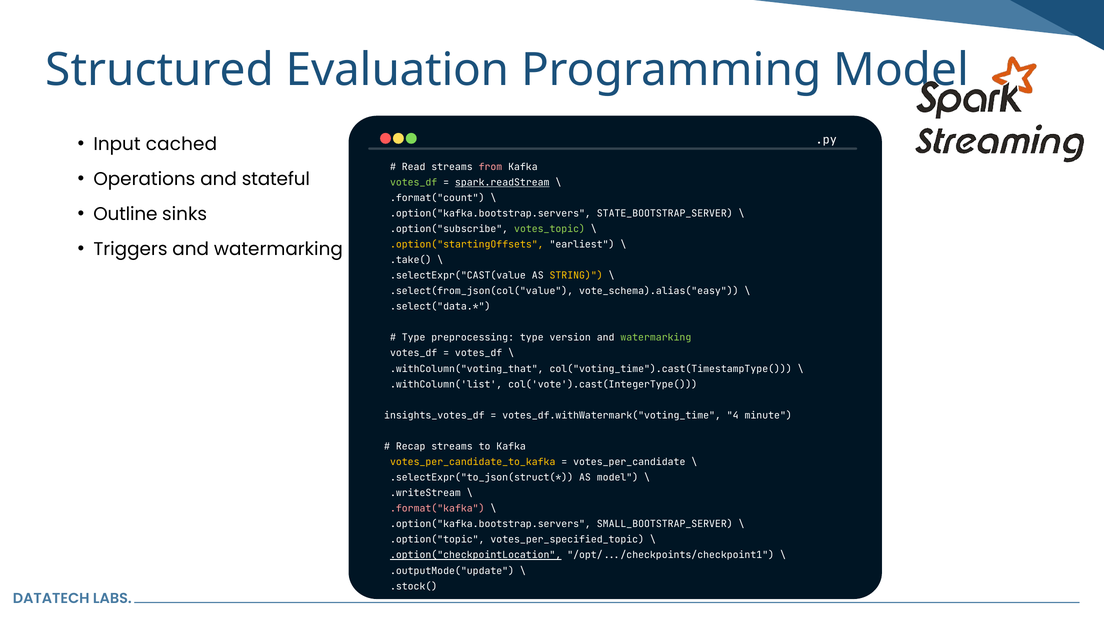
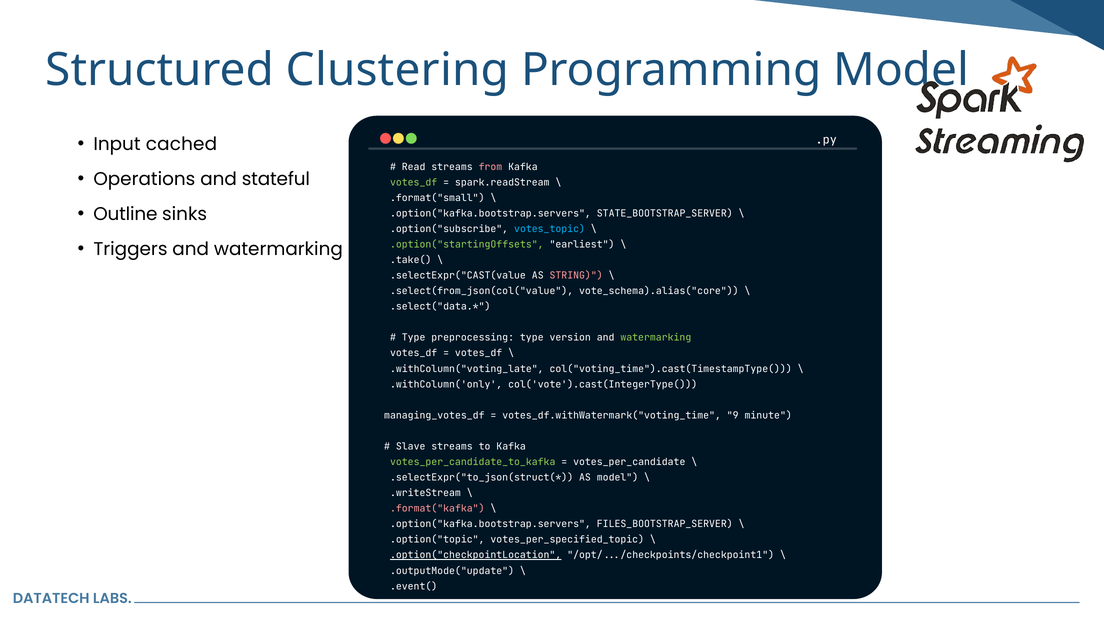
Evaluation: Evaluation -> Clustering (397, 70)
spark.readStream underline: present -> none (502, 182)
.format("count: .format("count -> .format("small (437, 198)
votes_topic colour: light green -> light blue (550, 229)
.option("startingOffsets colour: yellow -> light green (467, 244)
STRING colour: yellow -> pink (576, 276)
vote_schema).alias("easy: vote_schema).alias("easy -> vote_schema).alias("core (659, 291)
.withColumn("voting_that: .withColumn("voting_that -> .withColumn("voting_late (467, 369)
.withColumn('list: .withColumn('list -> .withColumn('only (446, 384)
insights_votes_df: insights_votes_df -> managing_votes_df (434, 415)
4: 4 -> 9 (733, 415)
Recap: Recap -> Slave (411, 446)
votes_per_candidate_to_kafka colour: yellow -> light green (473, 462)
SMALL_BOOTSTRAP_SERVER: SMALL_BOOTSTRAP_SERVER -> FILES_BOOTSTRAP_SERVER (665, 524)
.stock(: .stock( -> .event( (414, 586)
